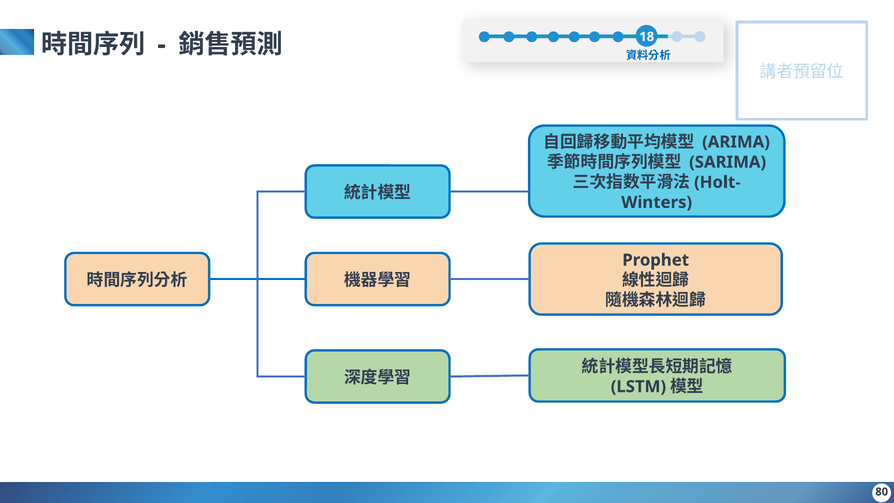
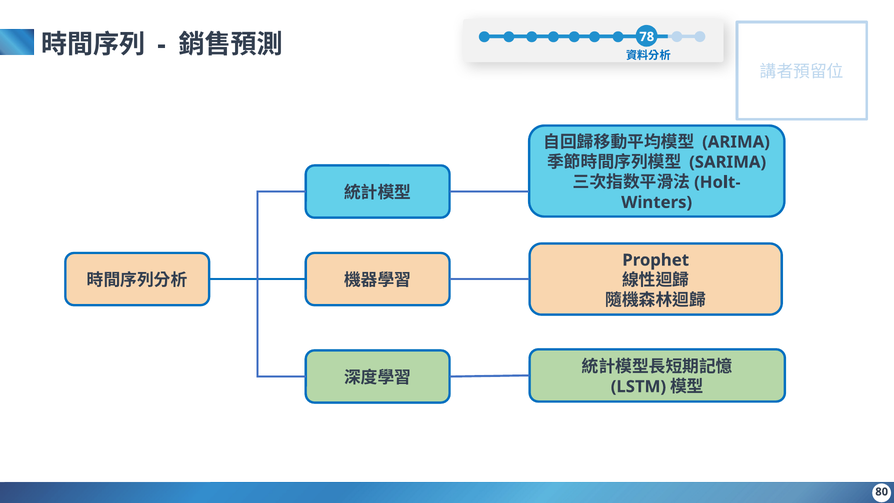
18: 18 -> 78 (647, 37)
